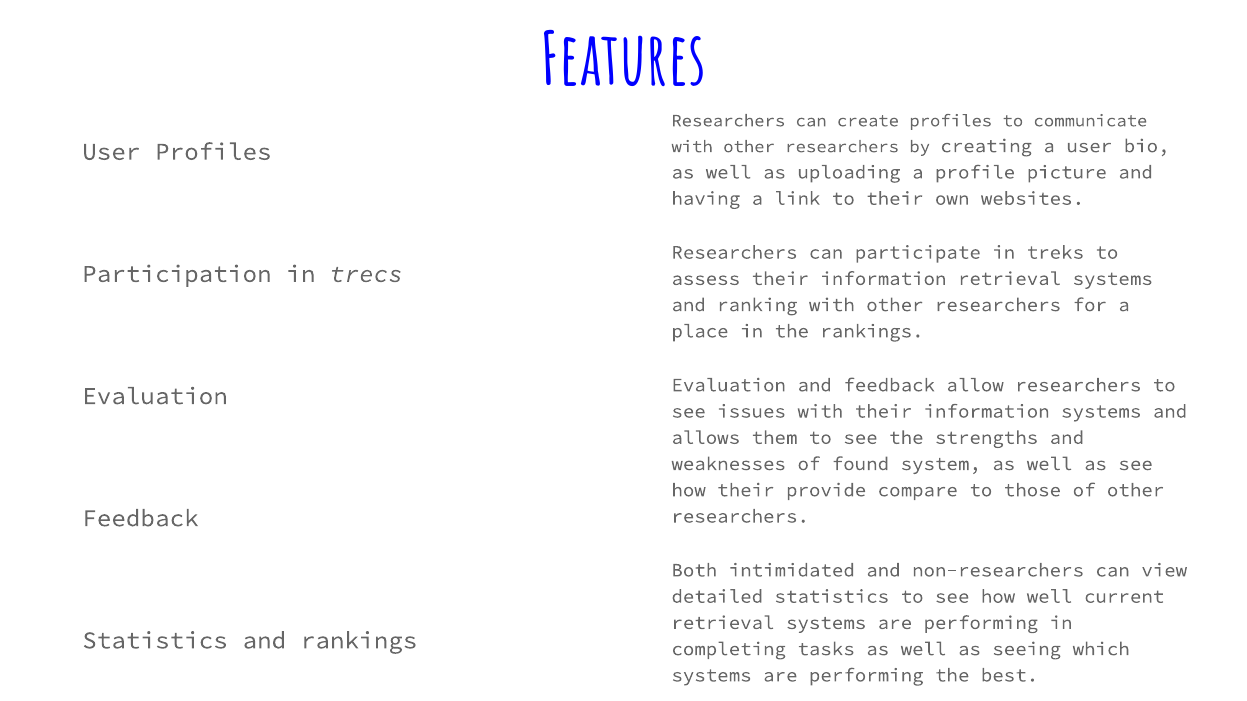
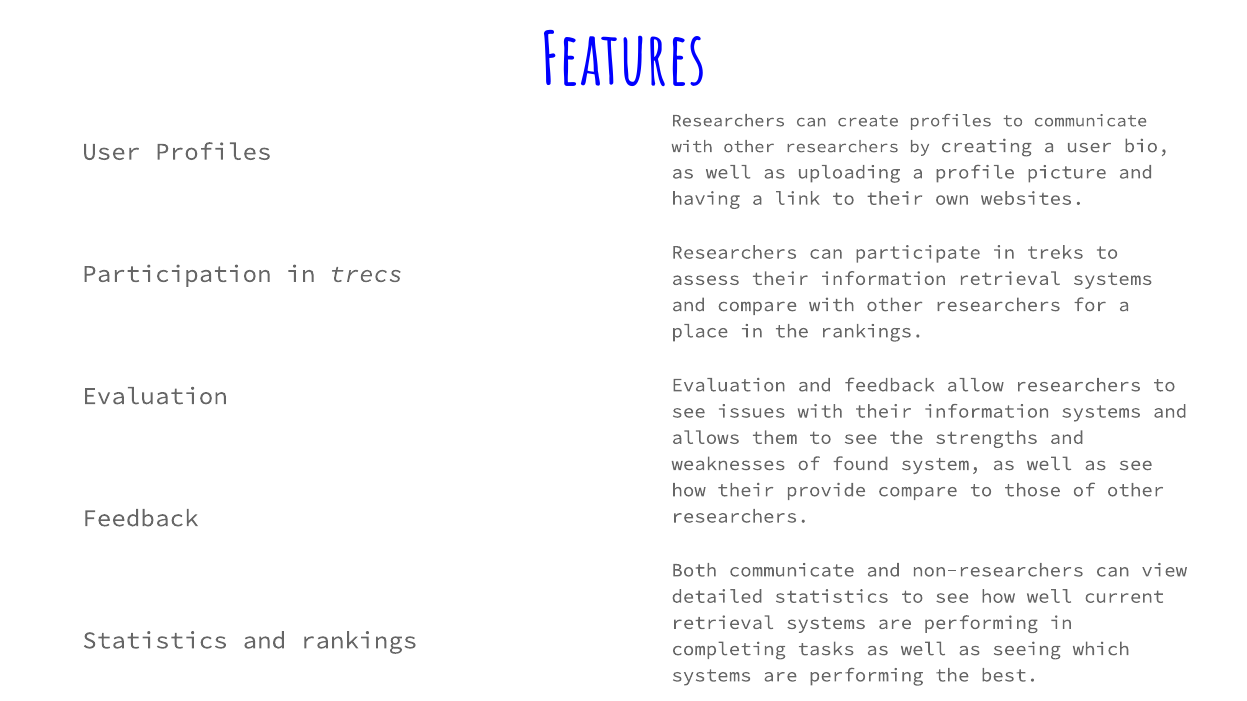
and ranking: ranking -> compare (757, 305)
Both intimidated: intimidated -> communicate (792, 571)
